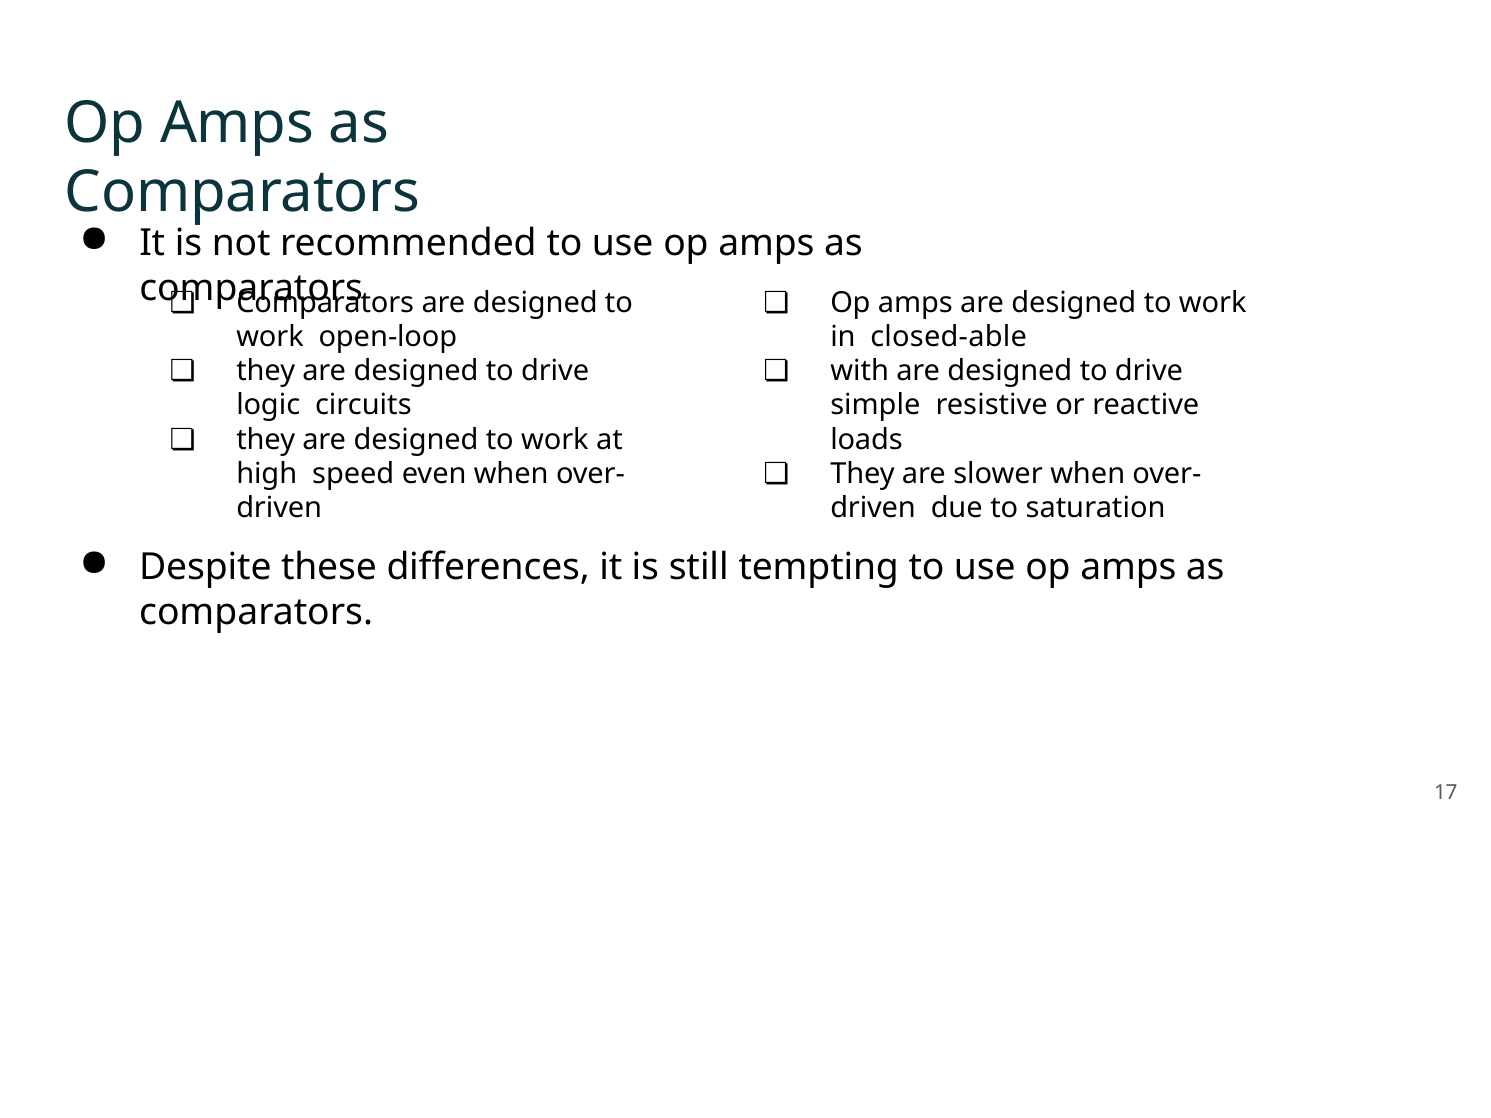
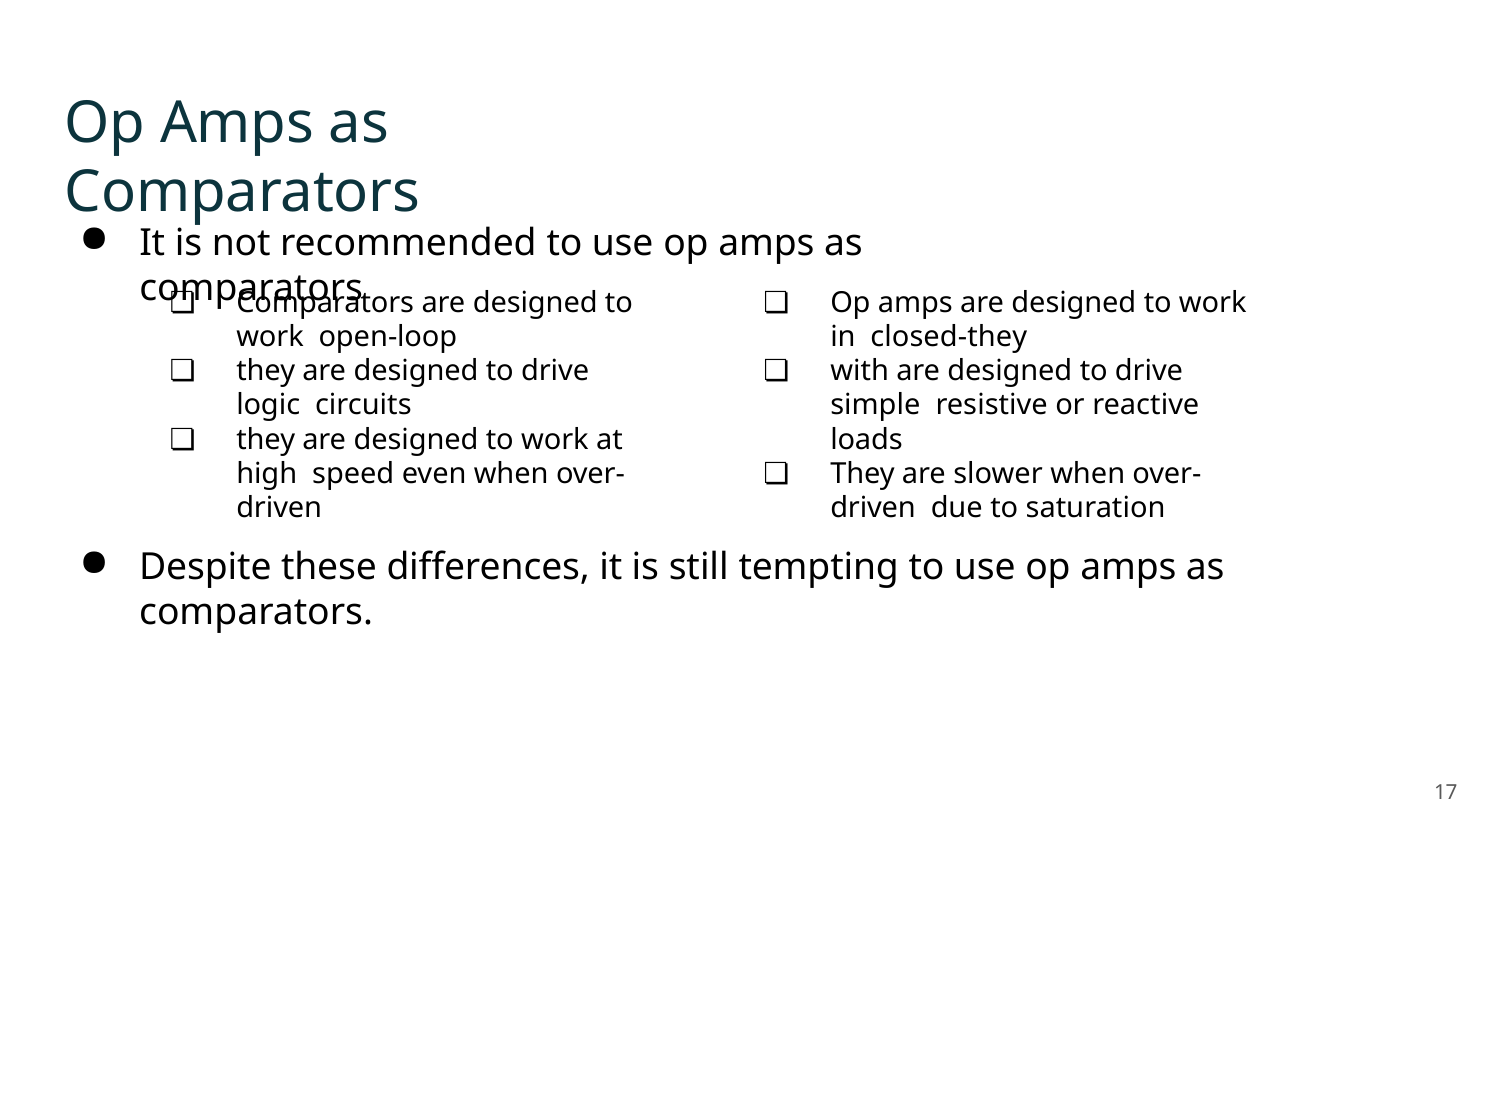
closed-able: closed-able -> closed-they (949, 337)
